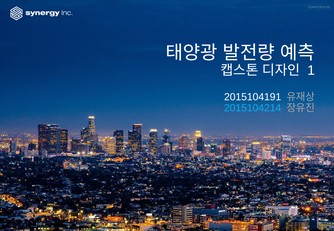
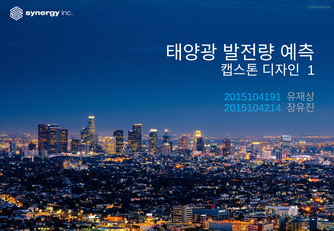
2015104191 colour: white -> light blue (253, 97)
